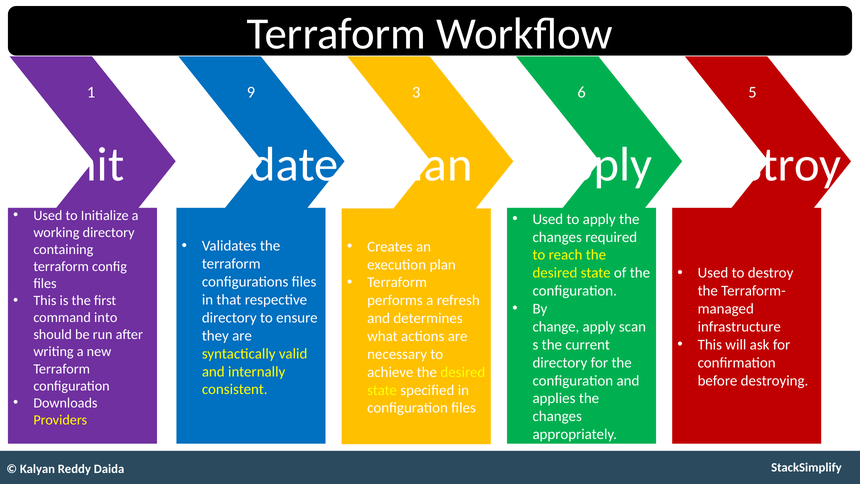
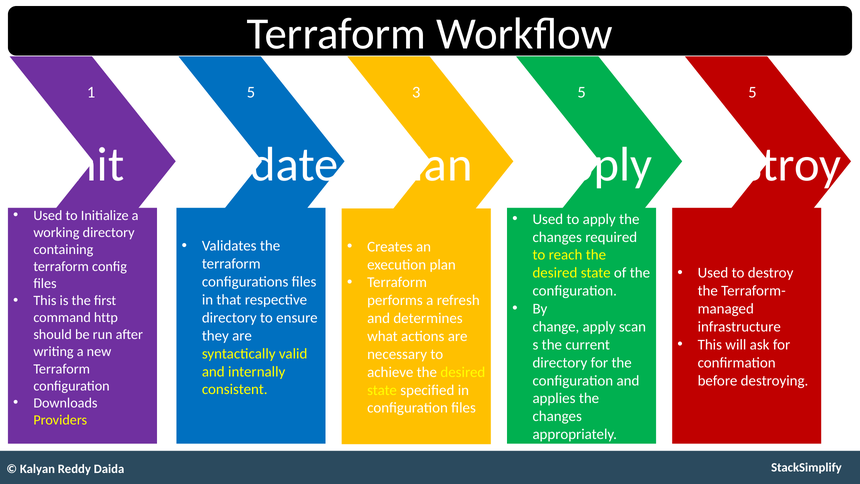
1 9: 9 -> 5 (251, 92)
3 6: 6 -> 5 (582, 92)
into: into -> http (106, 318)
